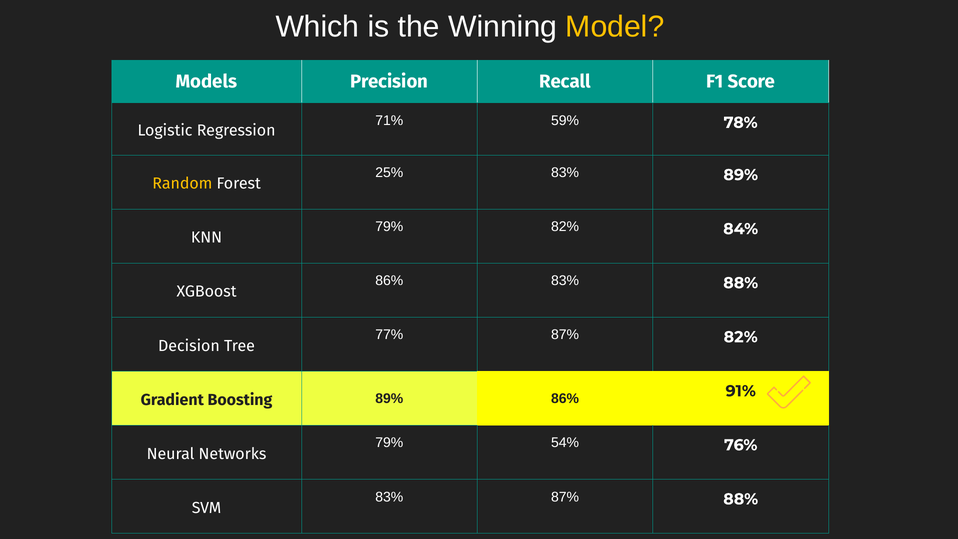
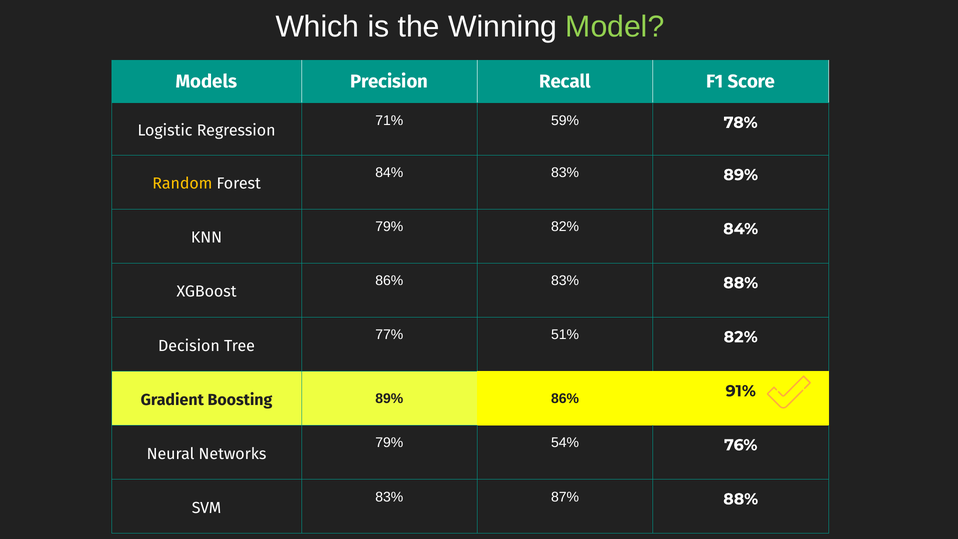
Model colour: yellow -> light green (615, 27)
25%: 25% -> 84% (389, 173)
77% 87%: 87% -> 51% (565, 335)
